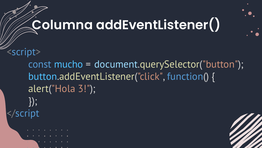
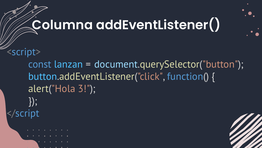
mucho: mucho -> lanzan (69, 64)
